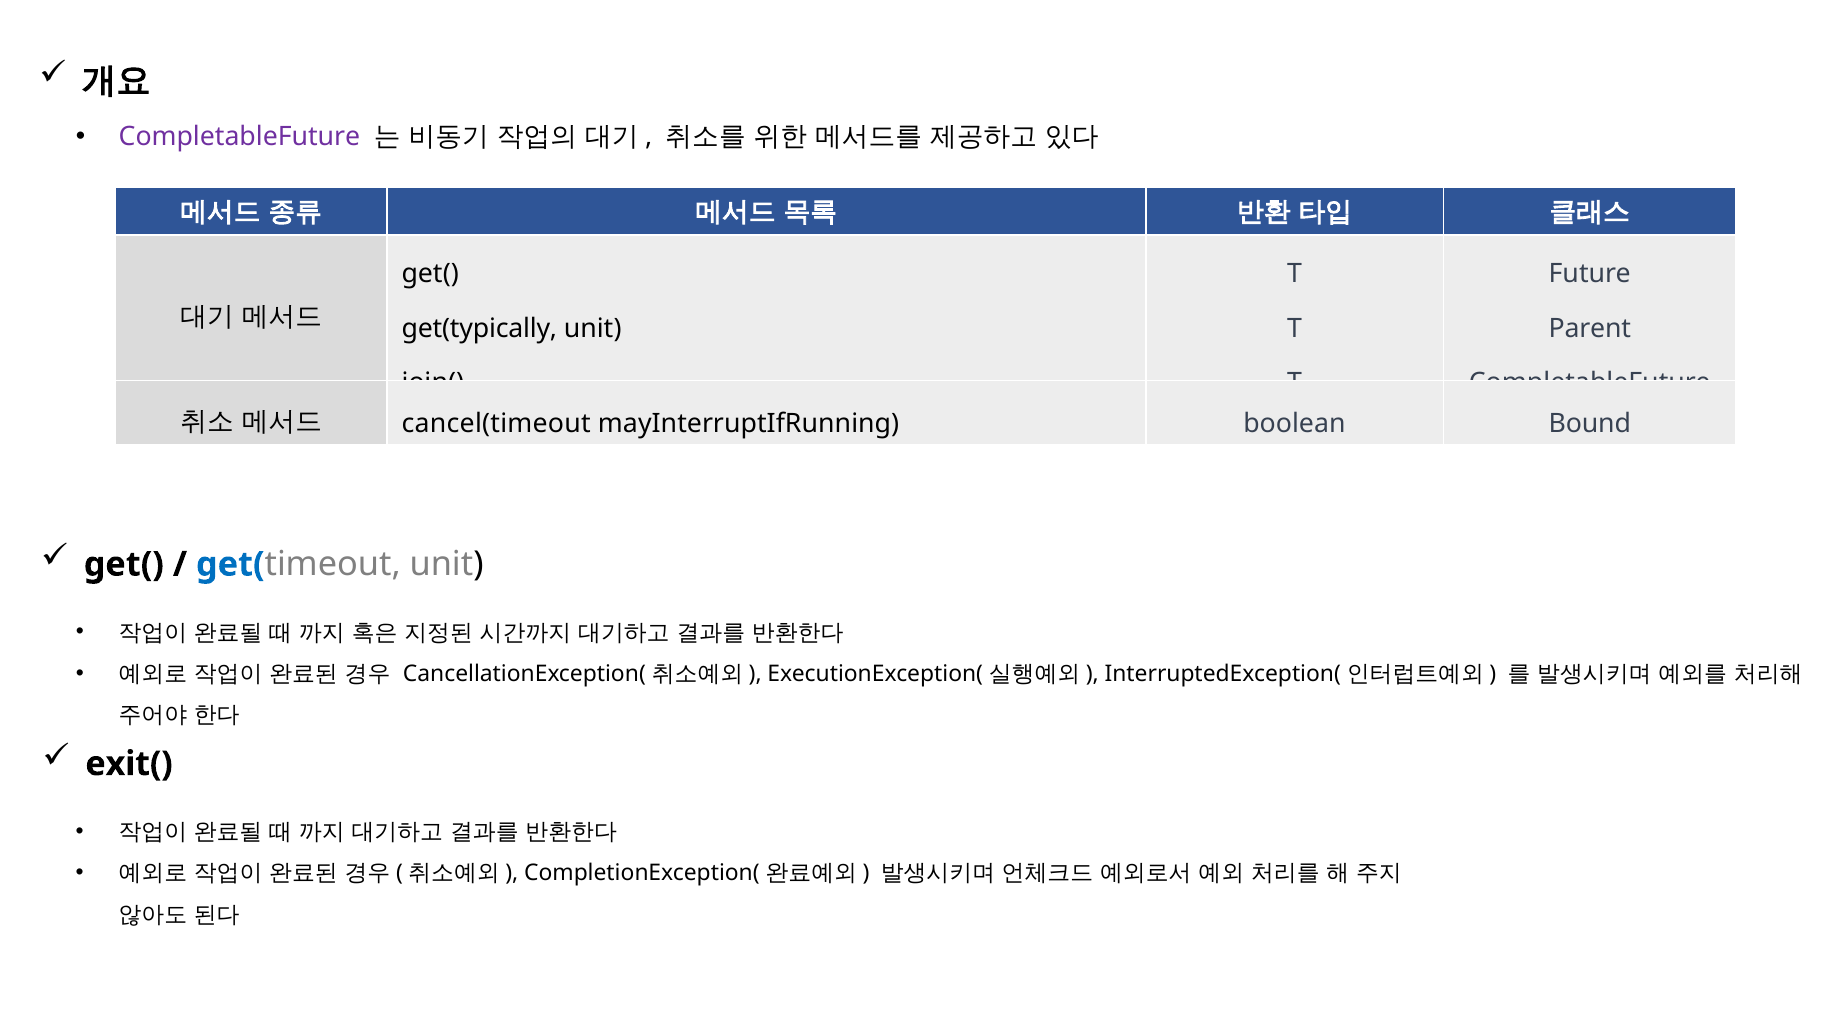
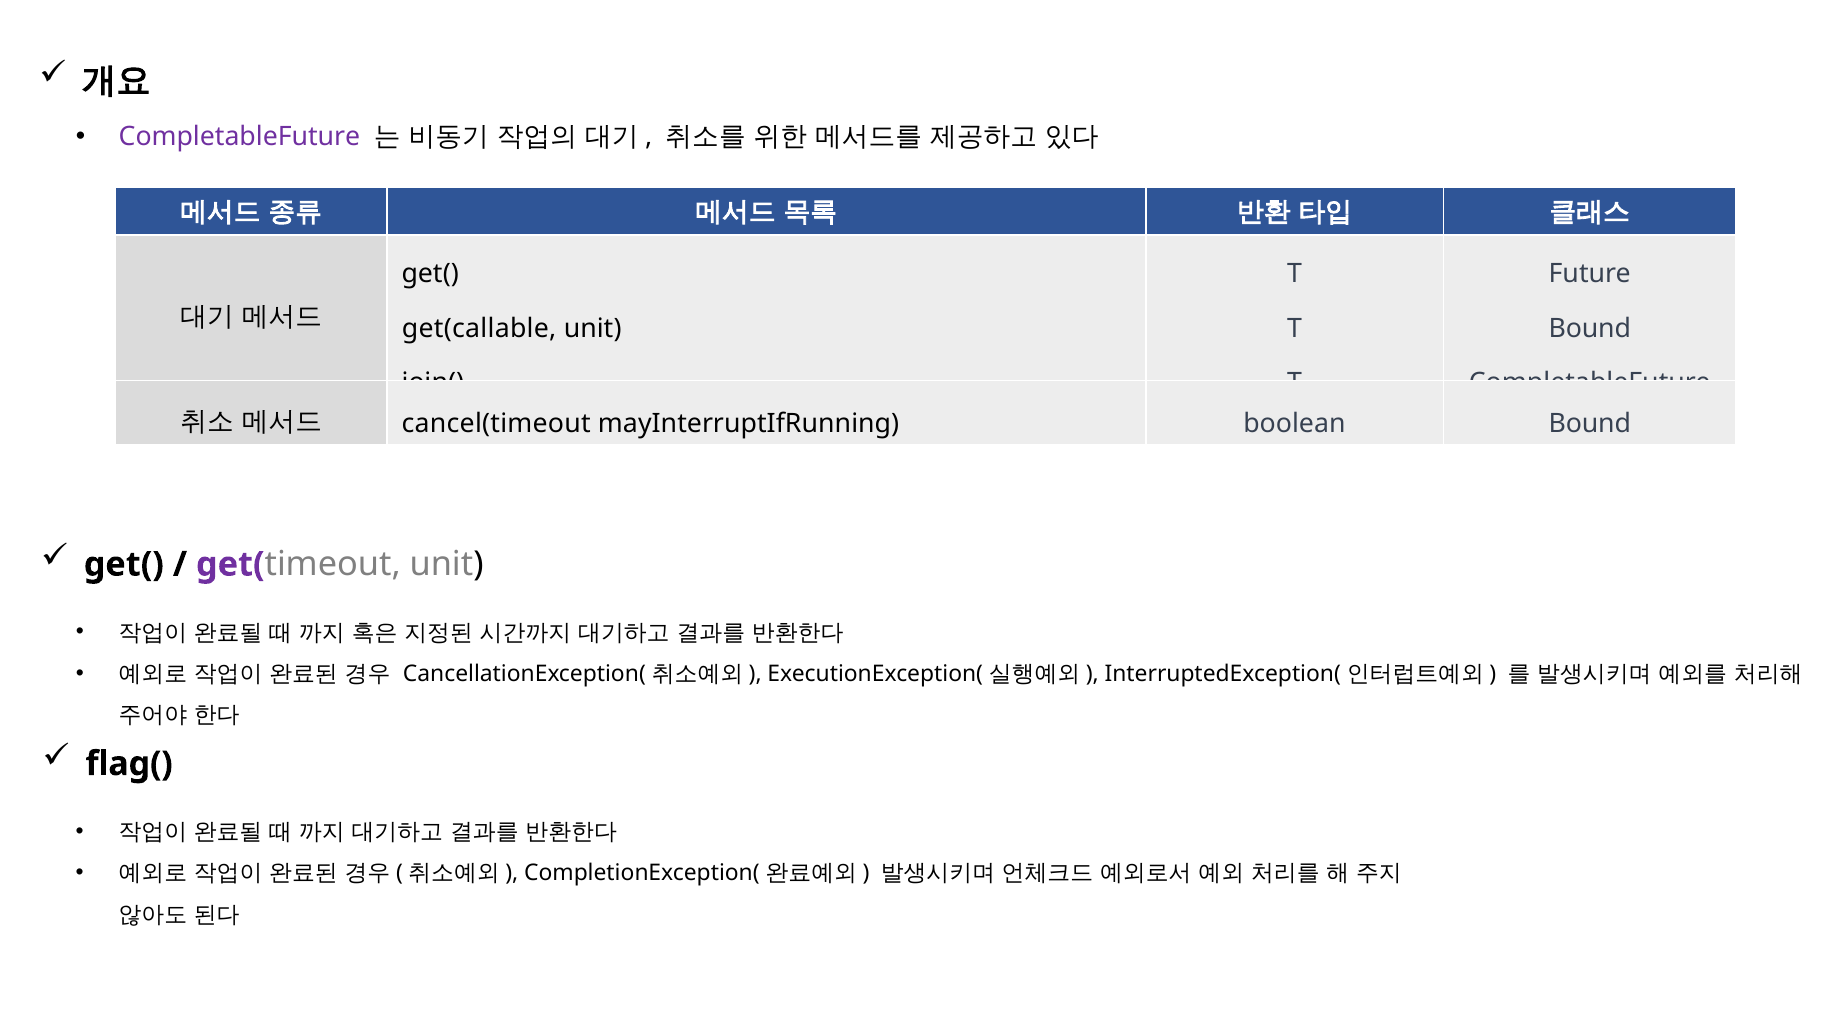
get(typically: get(typically -> get(callable (479, 328)
Parent: Parent -> Bound (1590, 328)
get( colour: blue -> purple (230, 564)
exit(: exit( -> flag( (129, 763)
